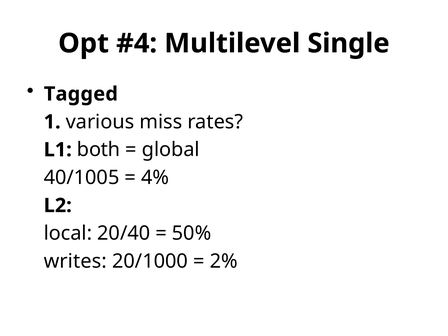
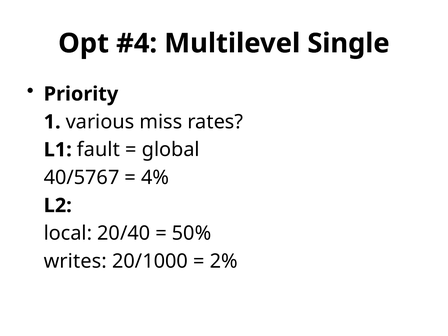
Tagged: Tagged -> Priority (81, 94)
both: both -> fault (98, 150)
40/1005: 40/1005 -> 40/5767 (82, 178)
